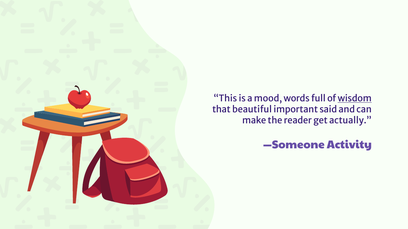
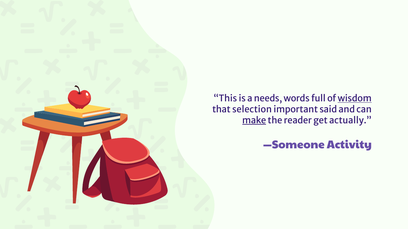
mood: mood -> needs (268, 99)
beautiful: beautiful -> selection (252, 110)
make underline: none -> present (254, 121)
